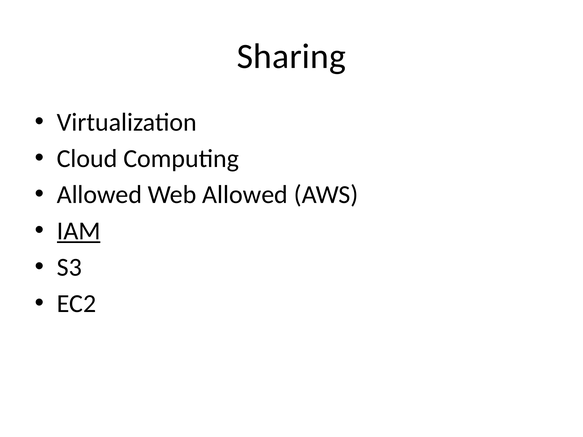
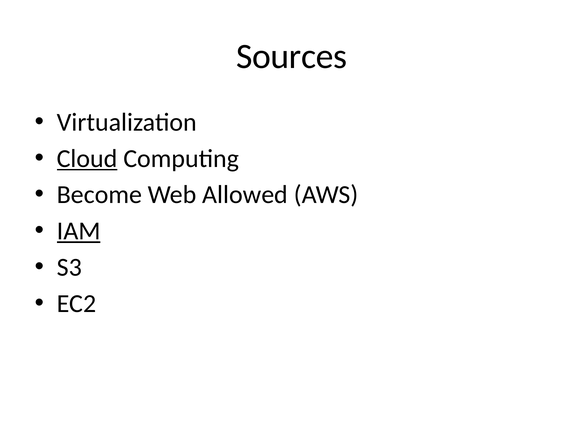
Sharing: Sharing -> Sources (292, 56)
Cloud underline: none -> present (87, 159)
Allowed: Allowed -> Become (99, 195)
